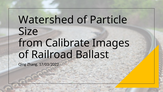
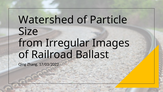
Calibrate: Calibrate -> Irregular (68, 43)
